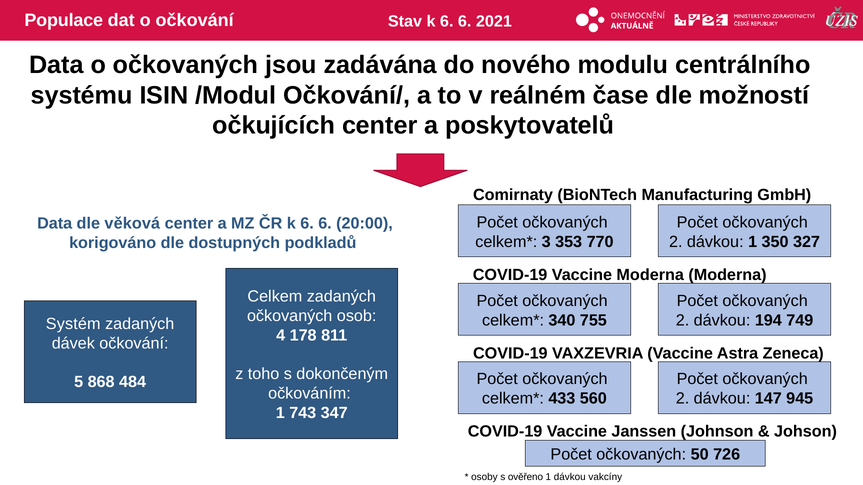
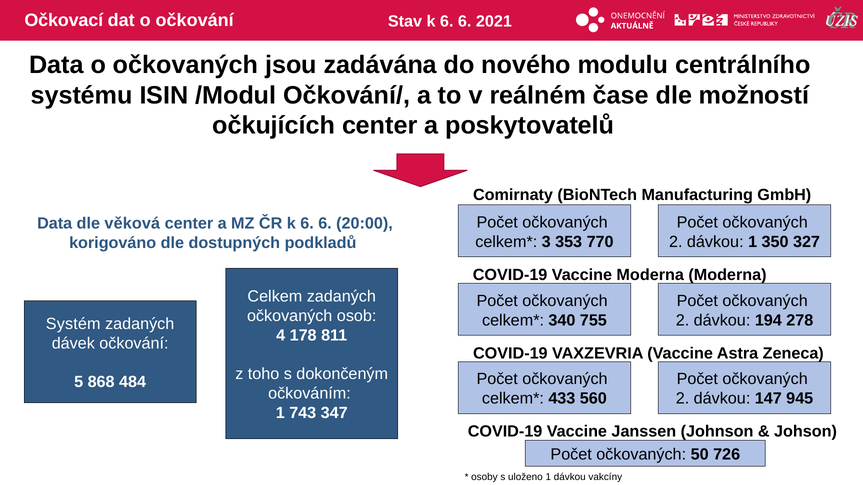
Populace: Populace -> Očkovací (64, 20)
749: 749 -> 278 (800, 321)
ověřeno: ověřeno -> uloženo (525, 478)
